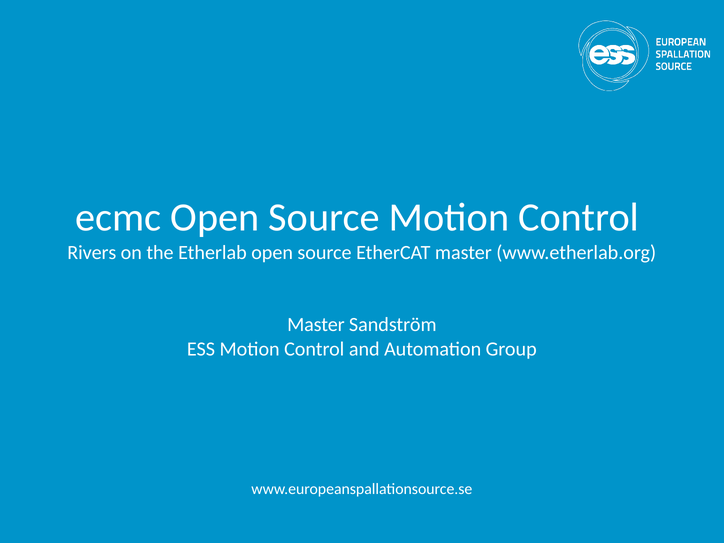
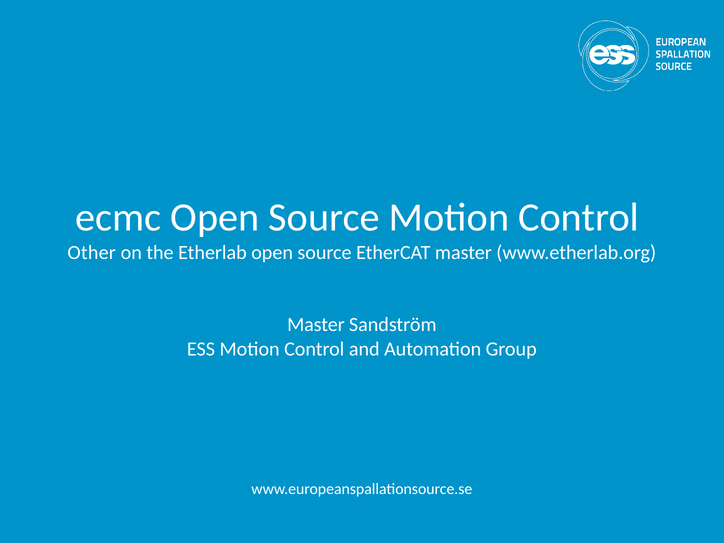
Rivers: Rivers -> Other (92, 252)
